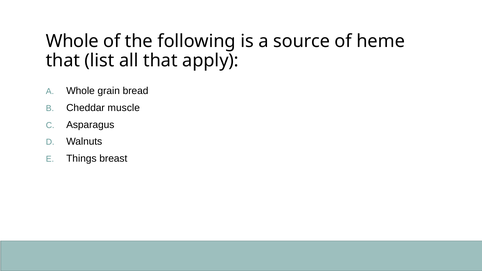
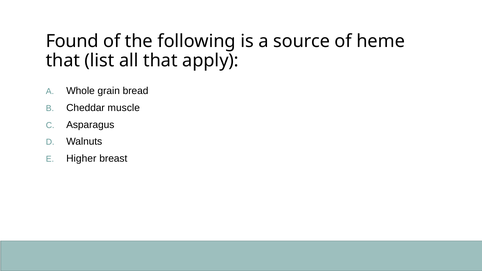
Whole: Whole -> Found (72, 41)
Things: Things -> Higher (81, 159)
